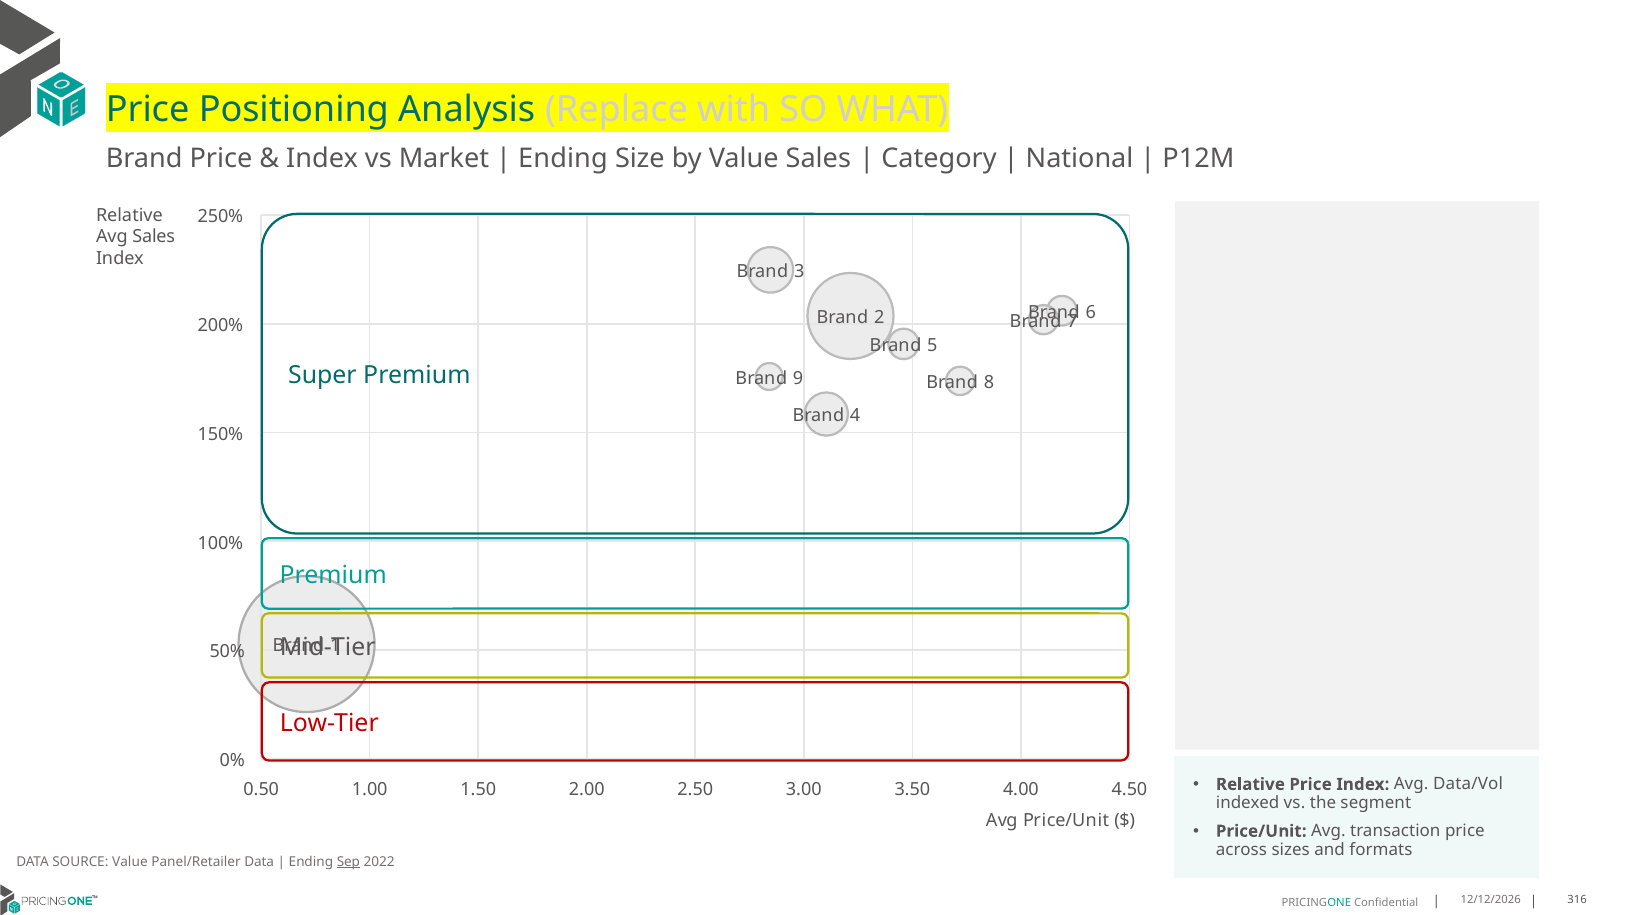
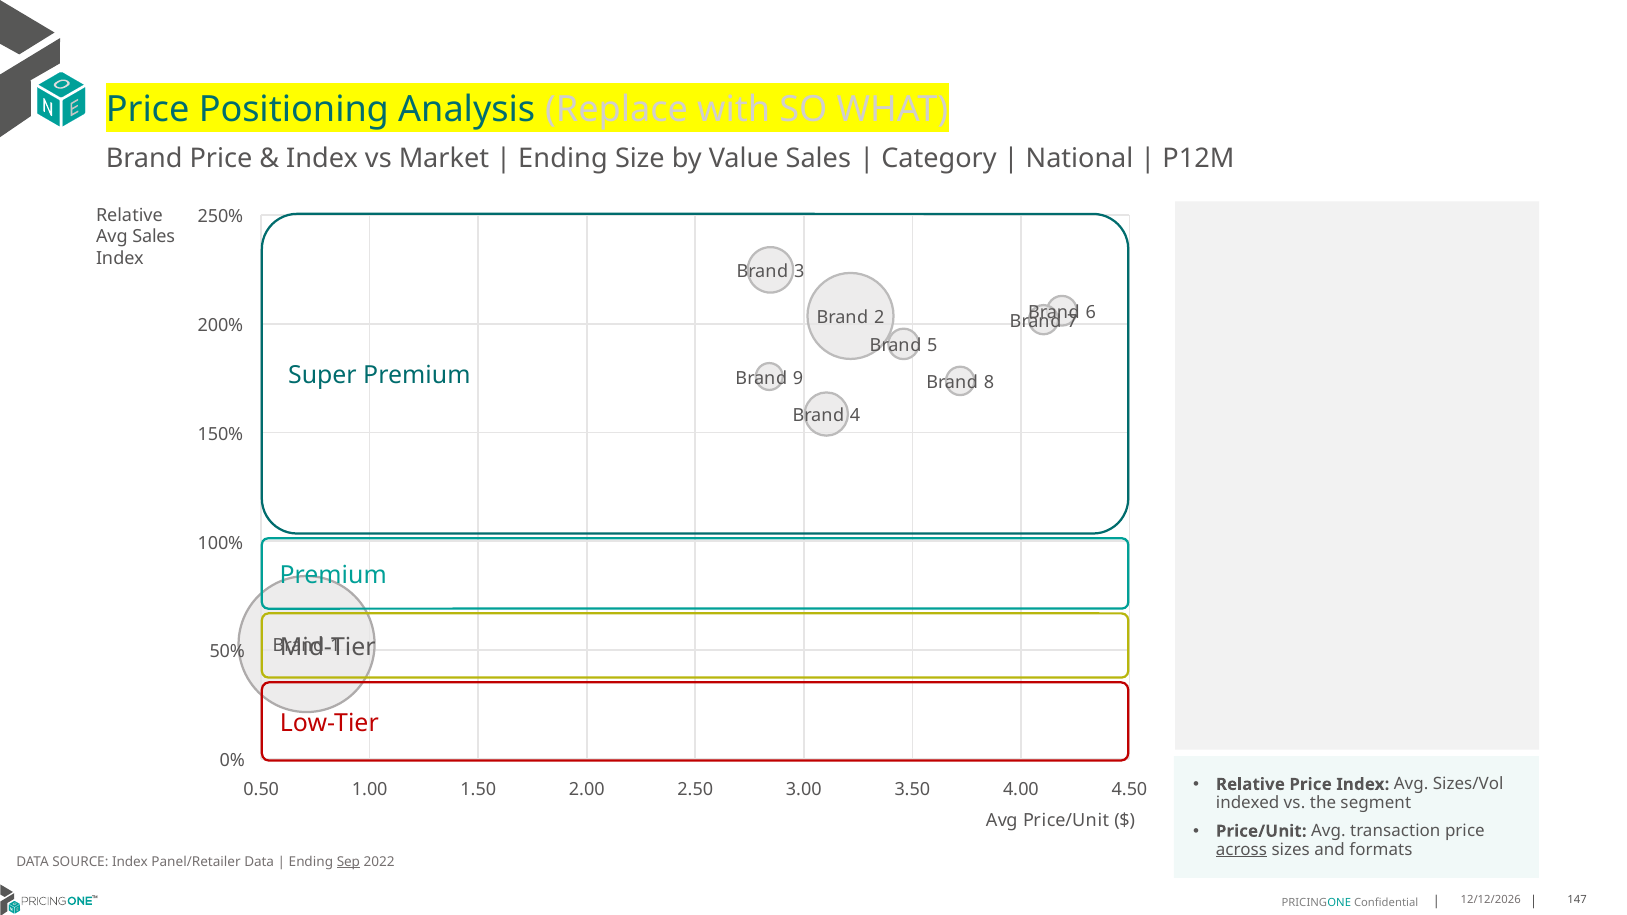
Data/Vol: Data/Vol -> Sizes/Vol (1468, 785)
across underline: none -> present (1241, 850)
SOURCE Value: Value -> Index (130, 862)
316: 316 -> 147 (1577, 900)
